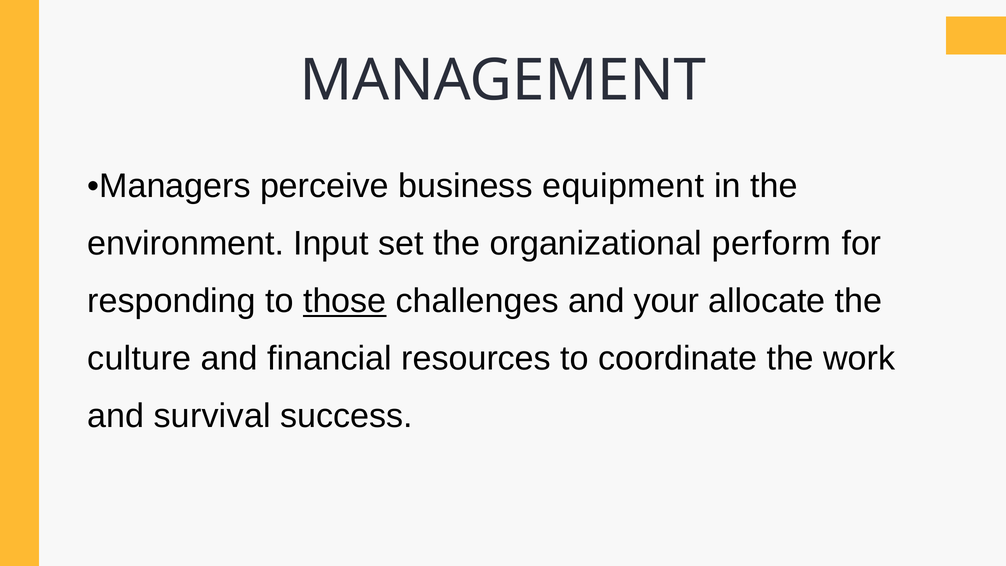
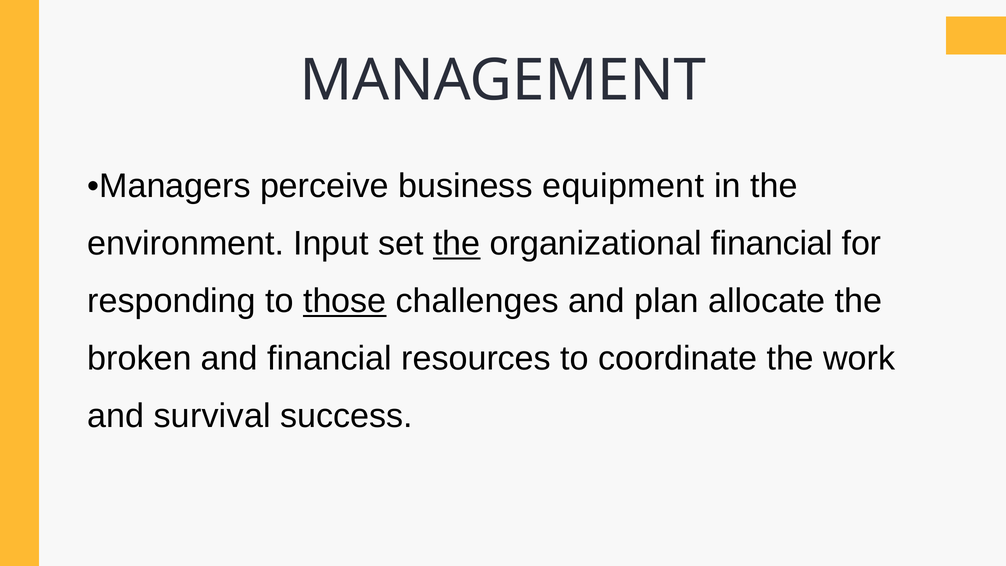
the underline: none -> present (457, 244)
organizational perform: perform -> financial (772, 244)
your: your -> plan (666, 301)
culture: culture -> broken (139, 359)
